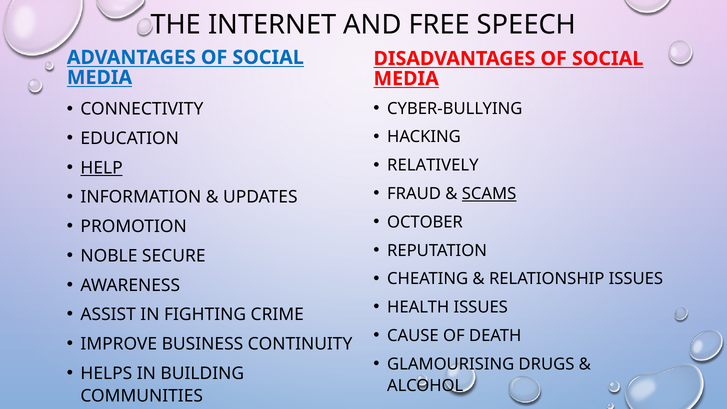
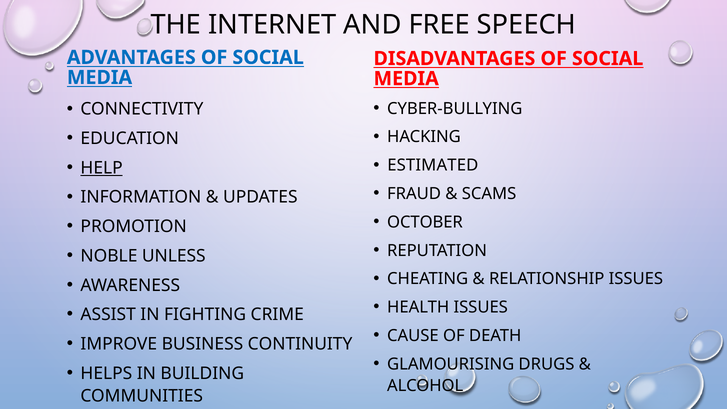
RELATIVELY: RELATIVELY -> ESTIMATED (433, 165)
SCAMS underline: present -> none (489, 194)
SECURE: SECURE -> UNLESS (174, 256)
